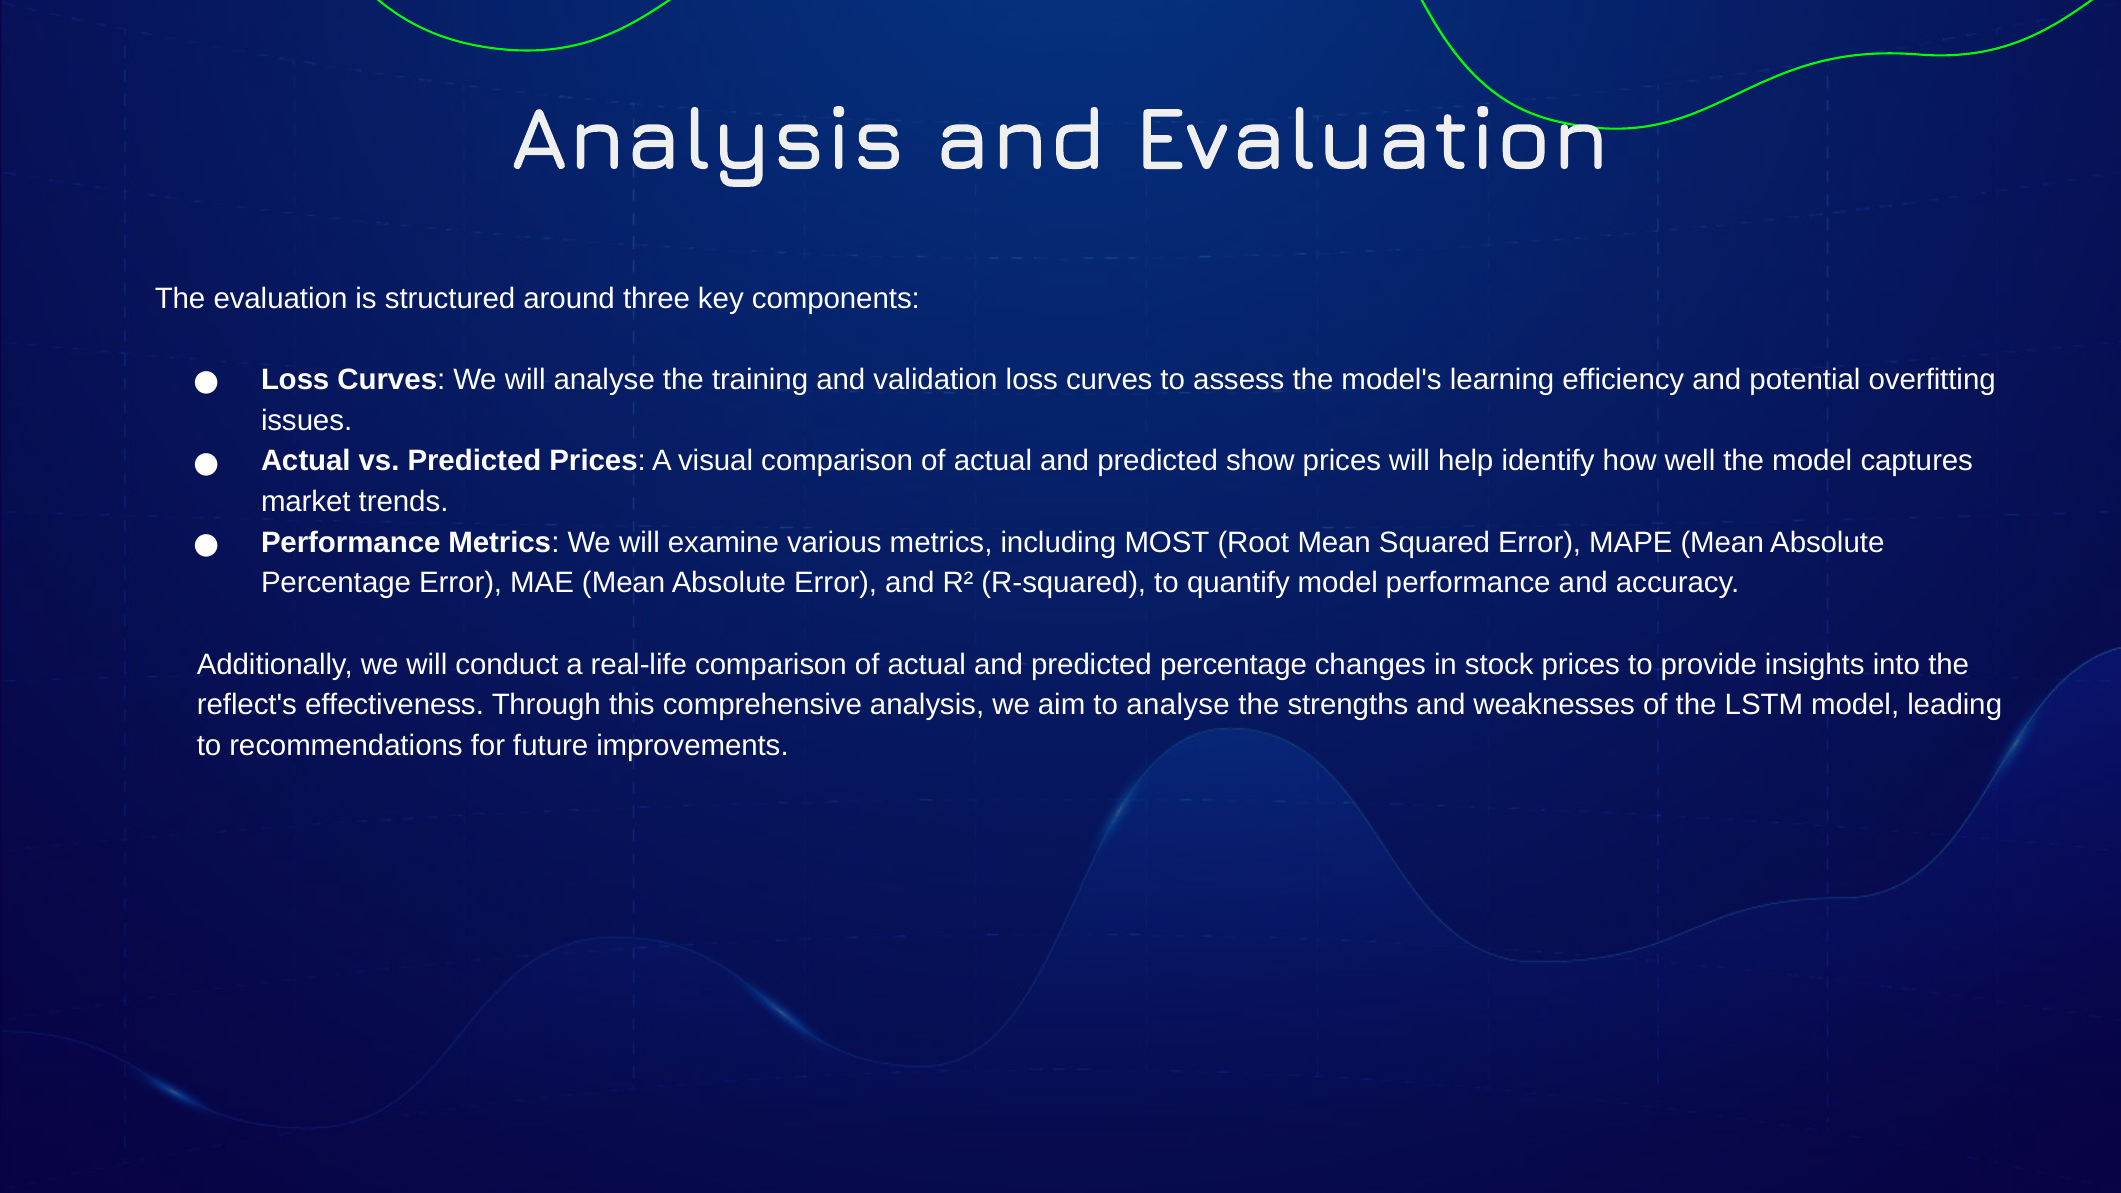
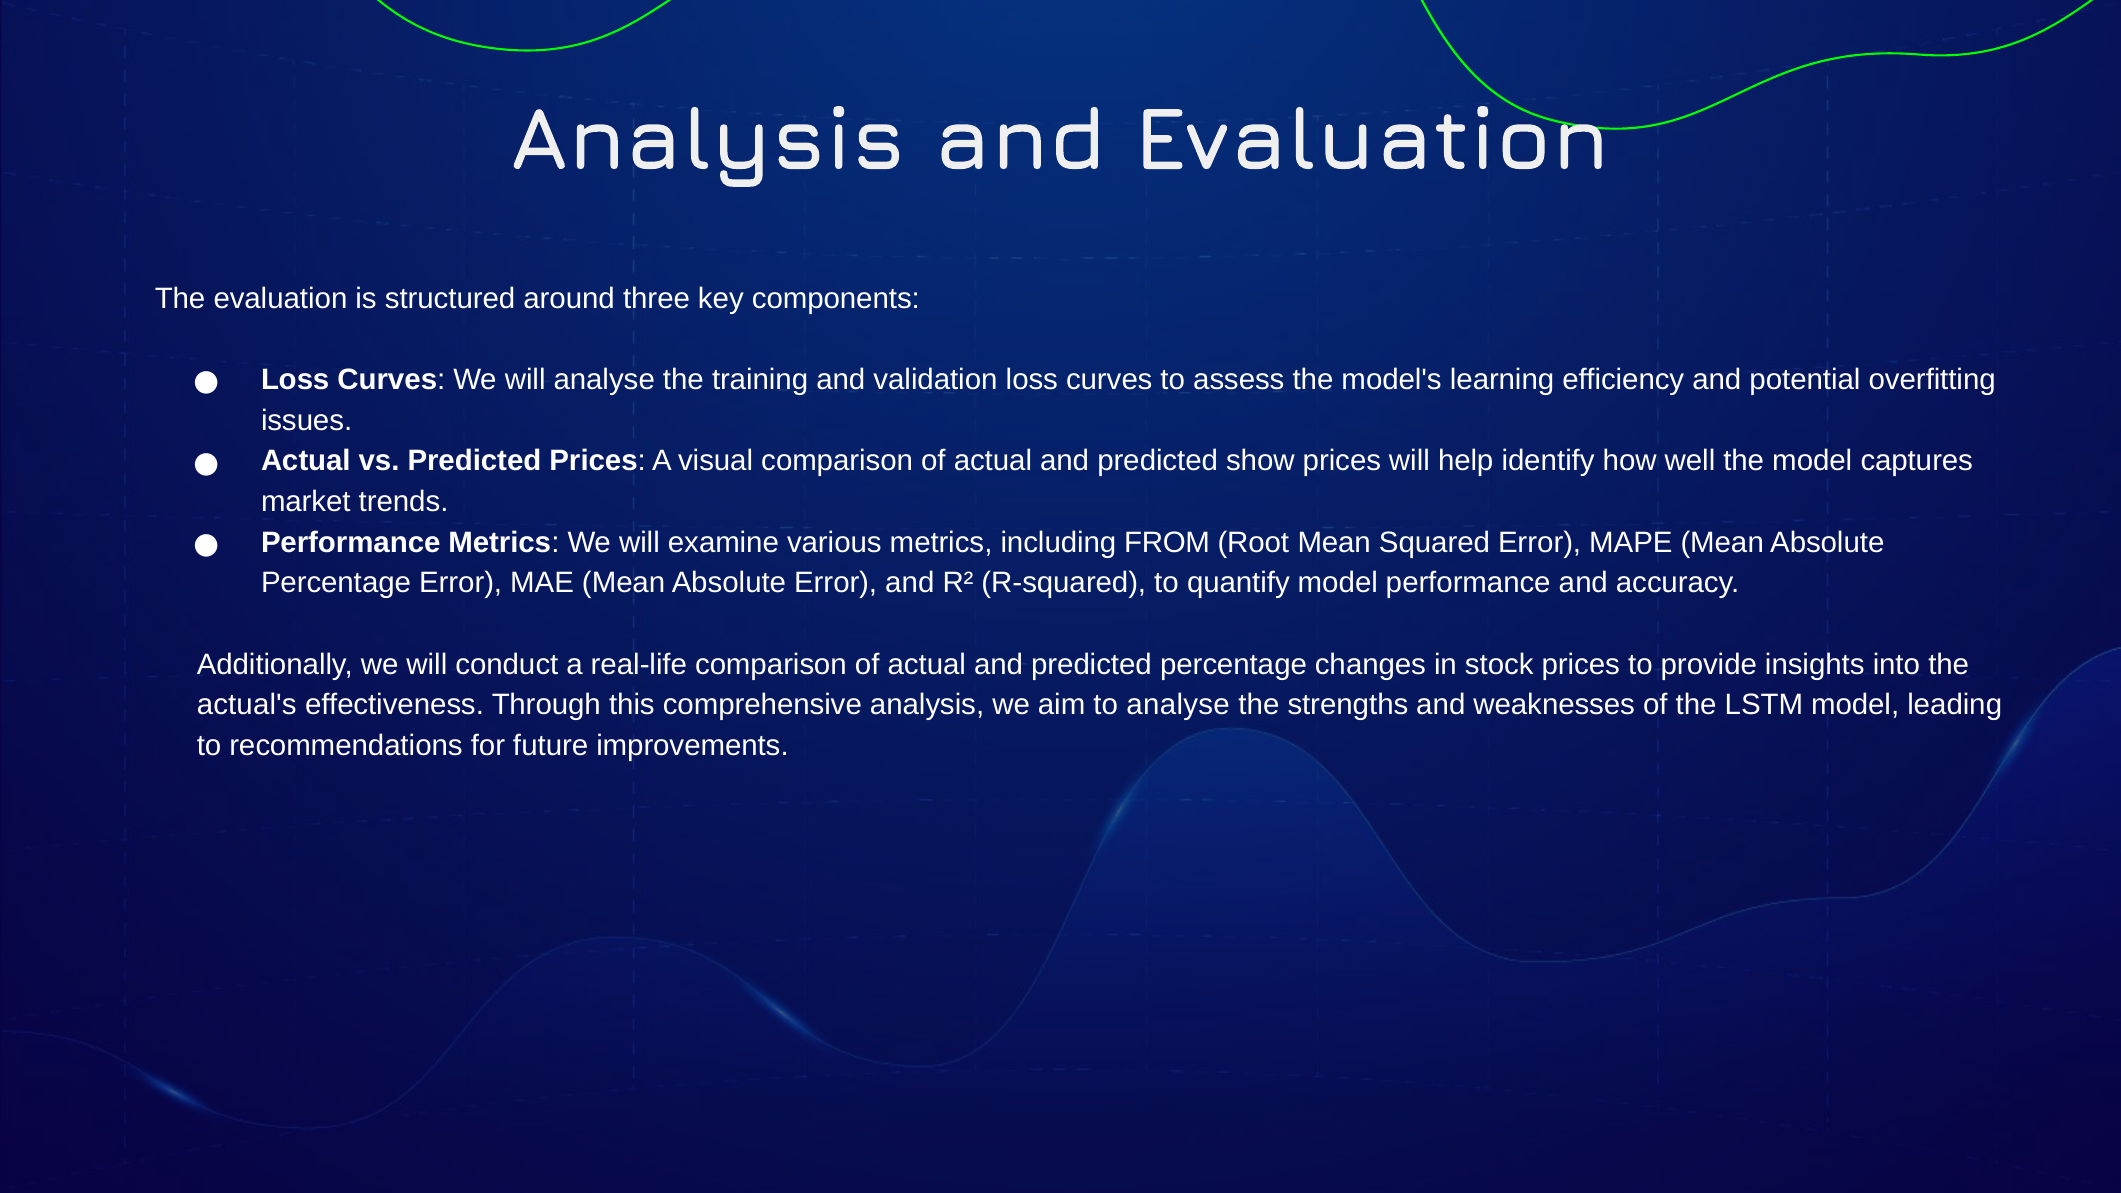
MOST: MOST -> FROM (1167, 542)
reflect's: reflect's -> actual's (247, 705)
